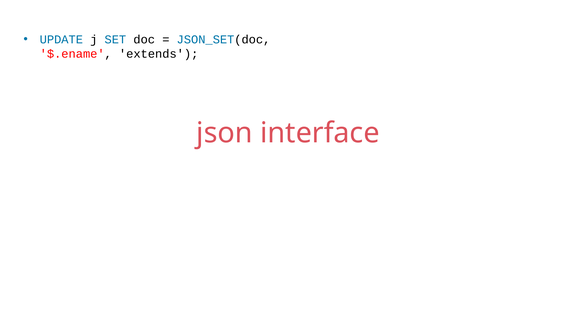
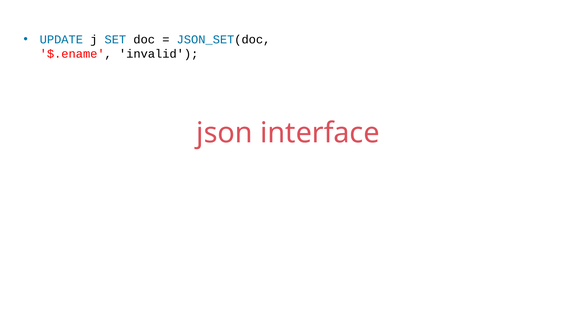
extends: extends -> invalid (159, 54)
